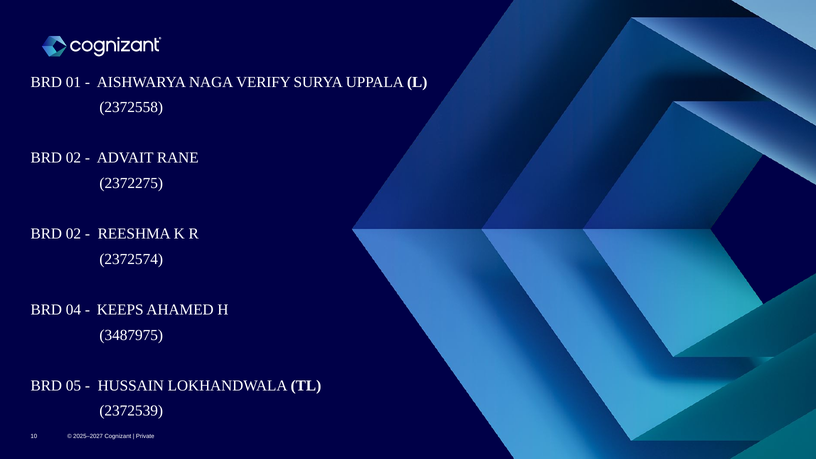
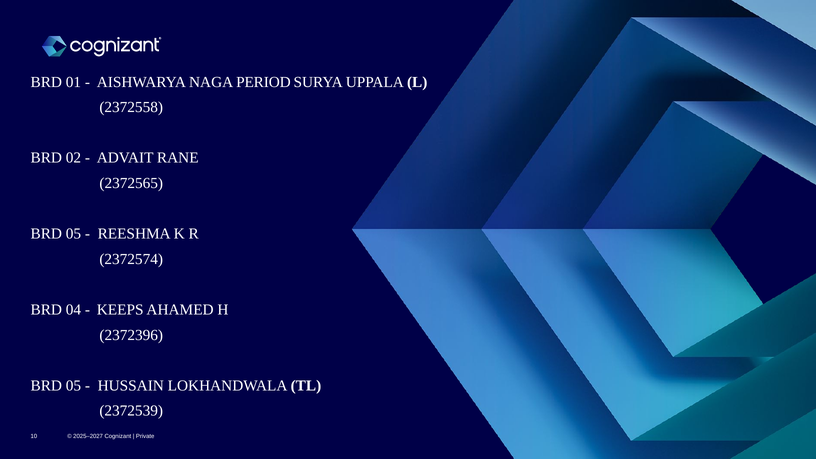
VERIFY: VERIFY -> PERIOD (263, 82)
2372275: 2372275 -> 2372565 (131, 183)
02: 02 -> 05 (73, 234)
3487975: 3487975 -> 2372396 (131, 335)
